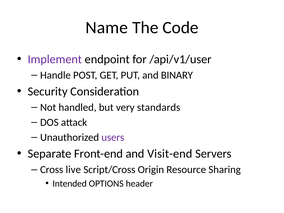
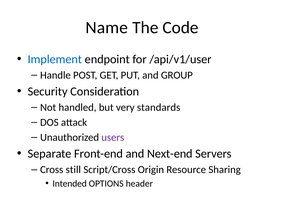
Implement colour: purple -> blue (55, 59)
BINARY: BINARY -> GROUP (177, 75)
Visit-end: Visit-end -> Next-end (170, 154)
live: live -> still (73, 170)
